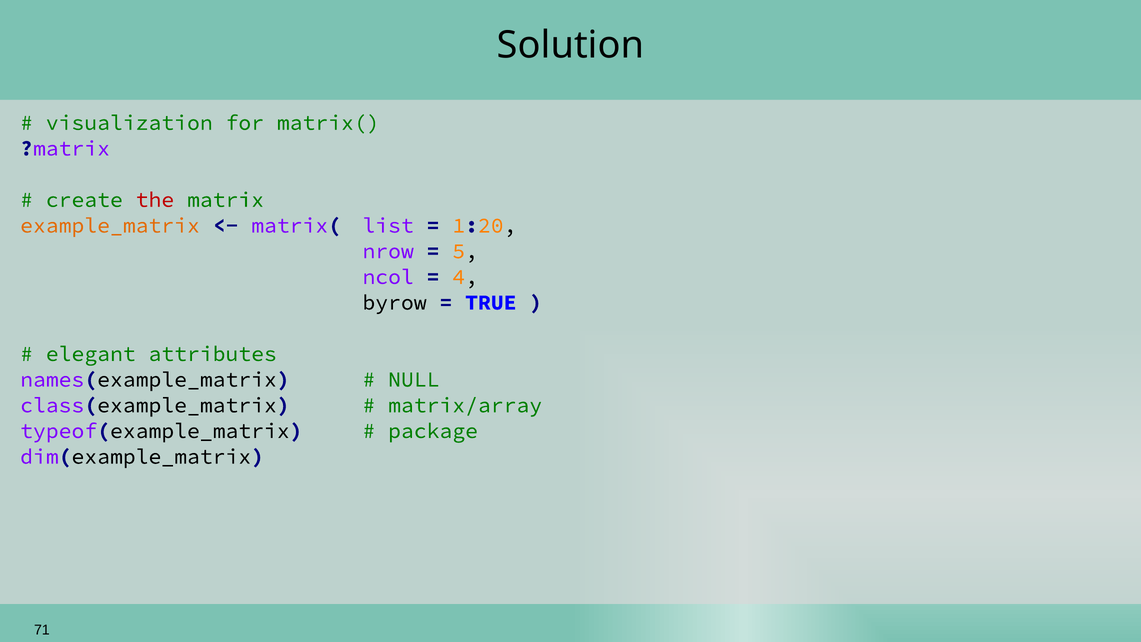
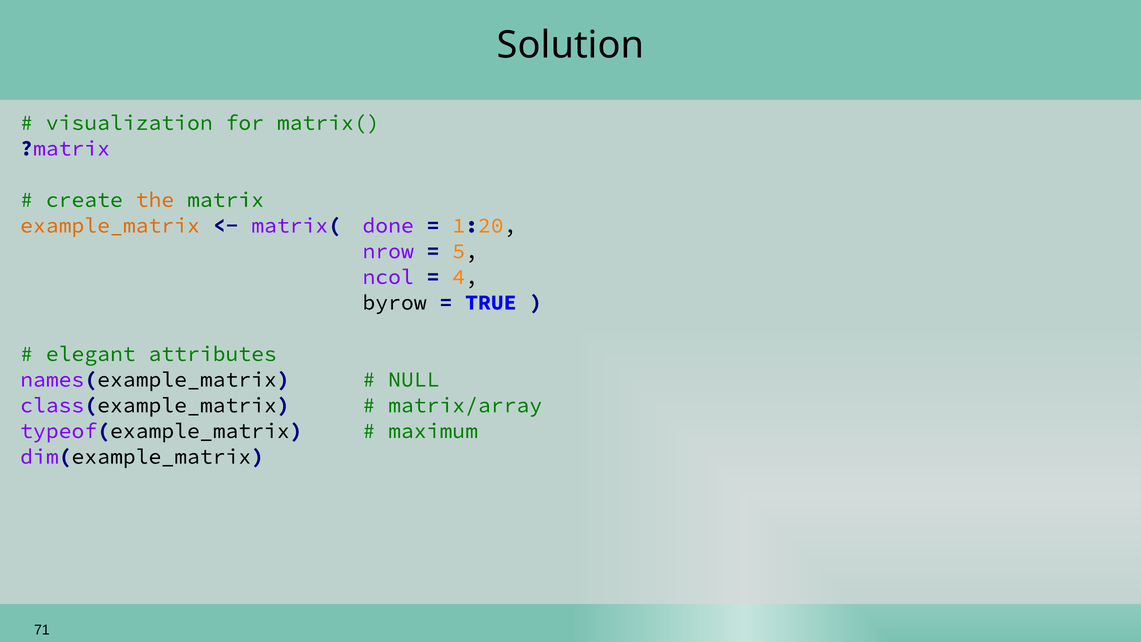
the colour: red -> orange (155, 200)
list: list -> done (388, 225)
package: package -> maximum (433, 431)
